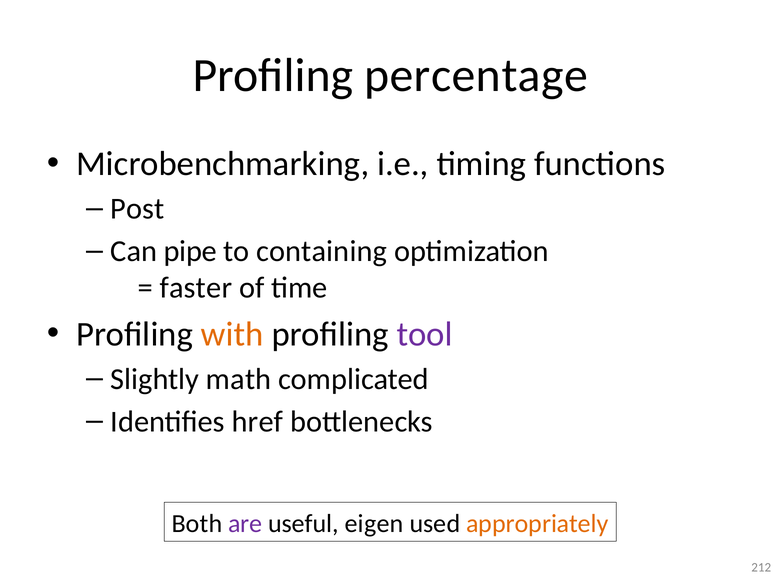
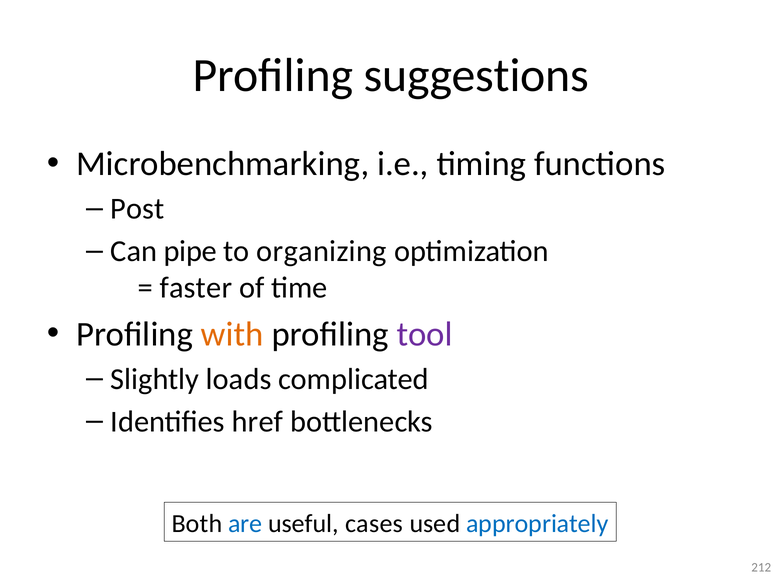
percentage: percentage -> suggestions (476, 76)
containing: containing -> organizing (322, 252)
math: math -> loads (239, 379)
are colour: purple -> blue (245, 524)
eigen: eigen -> cases (374, 524)
appropriately colour: orange -> blue (537, 524)
